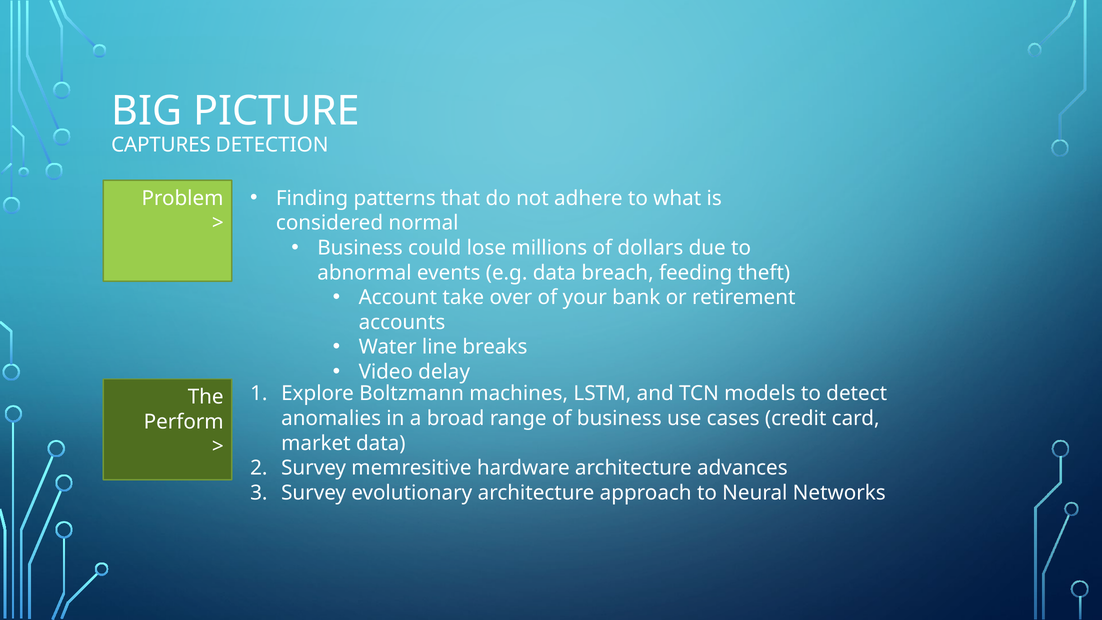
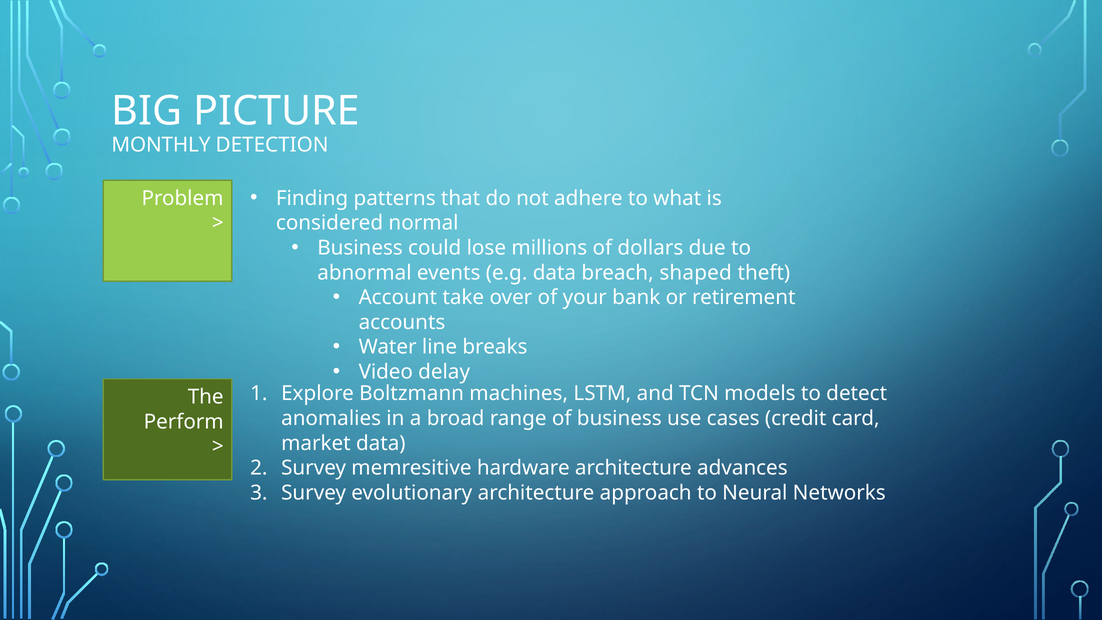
CAPTURES: CAPTURES -> MONTHLY (161, 145)
feeding: feeding -> shaped (696, 273)
